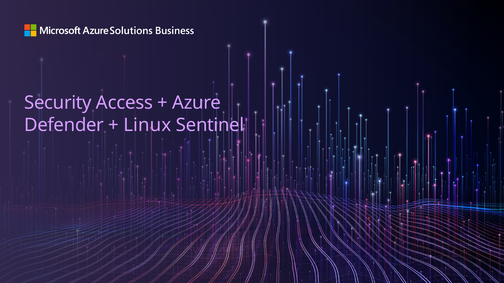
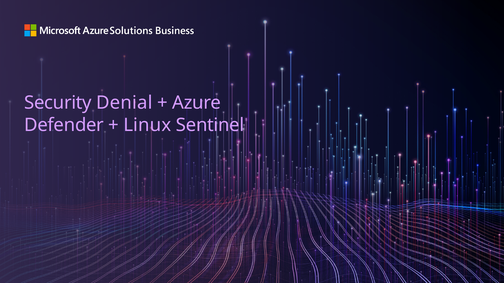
Access: Access -> Denial (124, 103)
